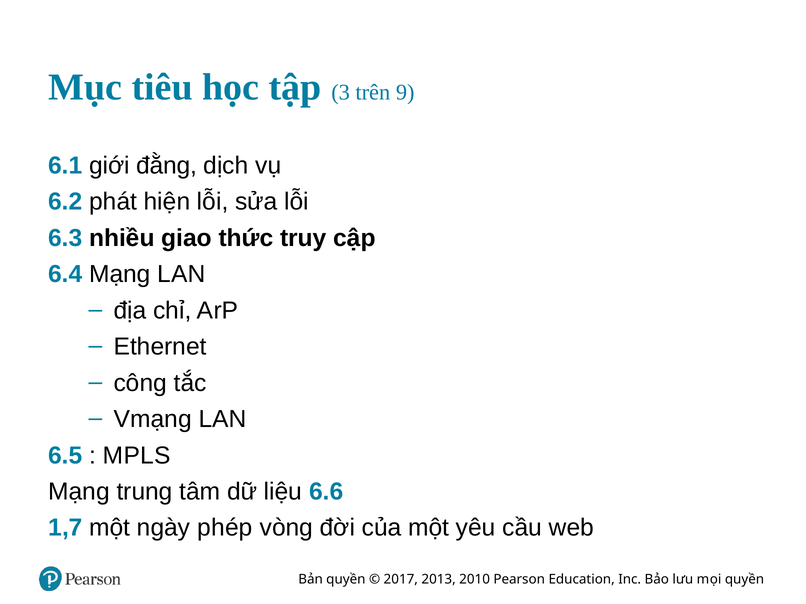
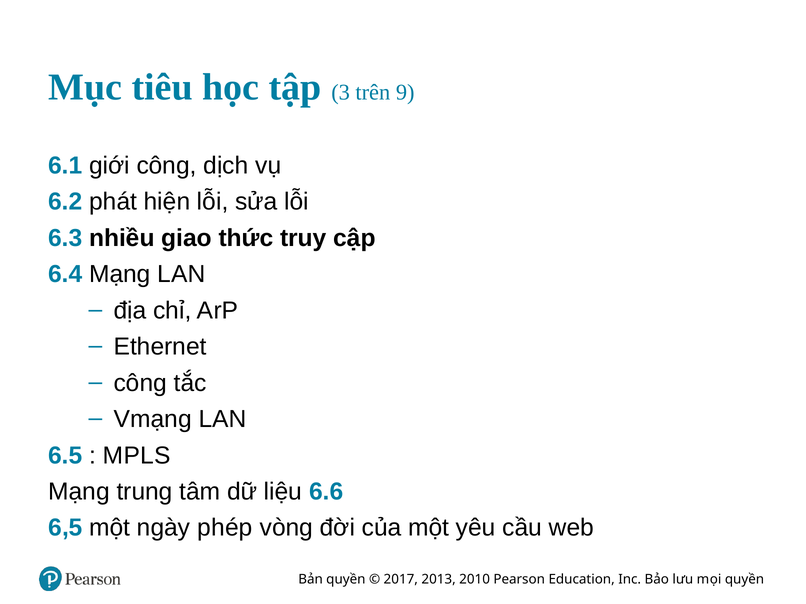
giới đằng: đằng -> công (167, 166)
1,7: 1,7 -> 6,5 (65, 528)
